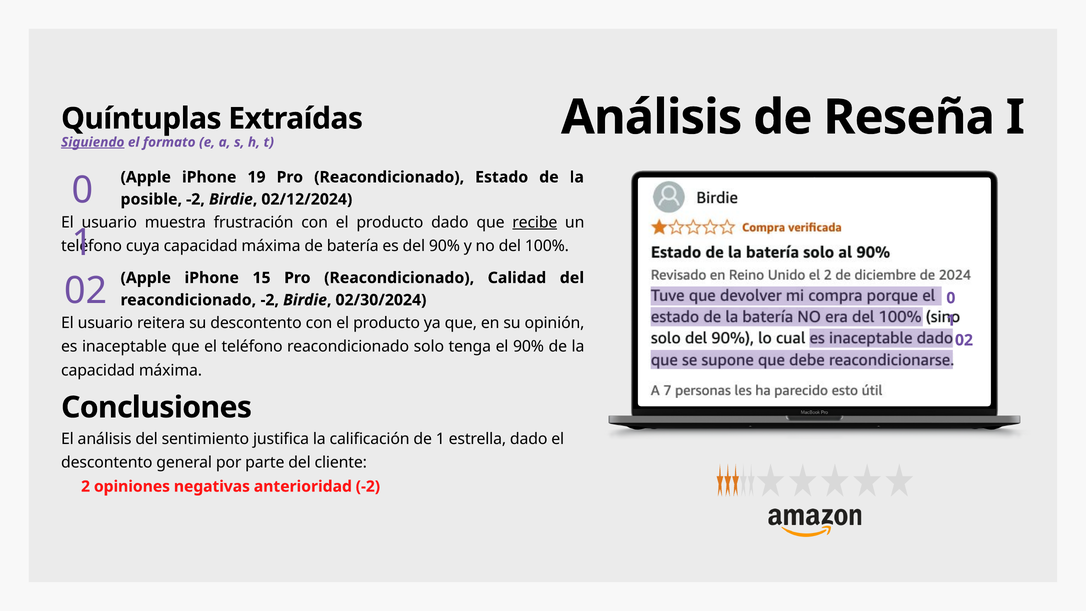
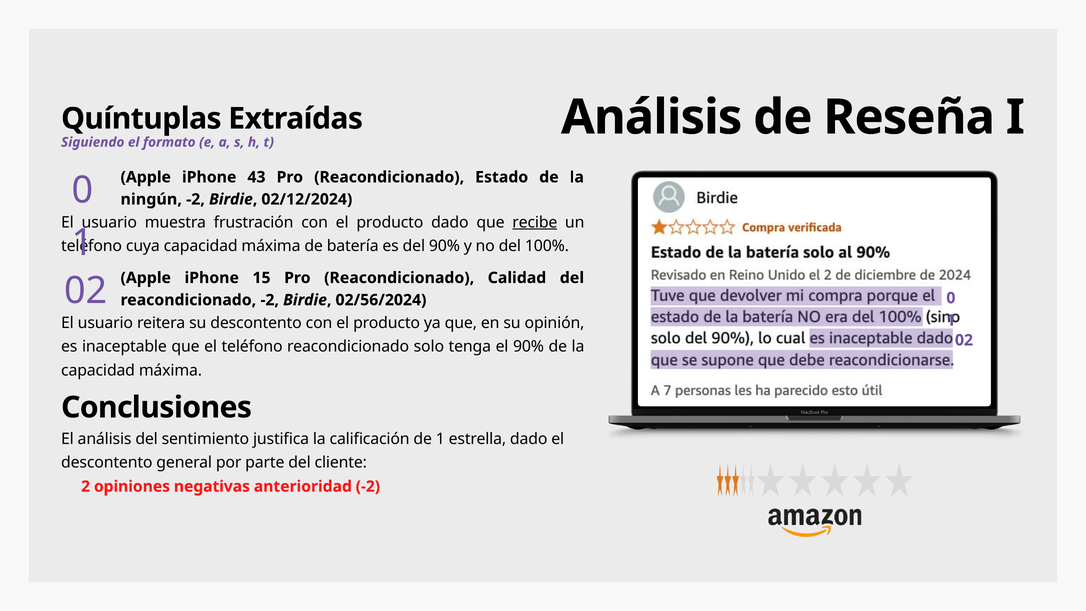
Siguiendo underline: present -> none (93, 142)
19: 19 -> 43 (257, 177)
posible: posible -> ningún (151, 199)
02/30/2024: 02/30/2024 -> 02/56/2024 (381, 300)
